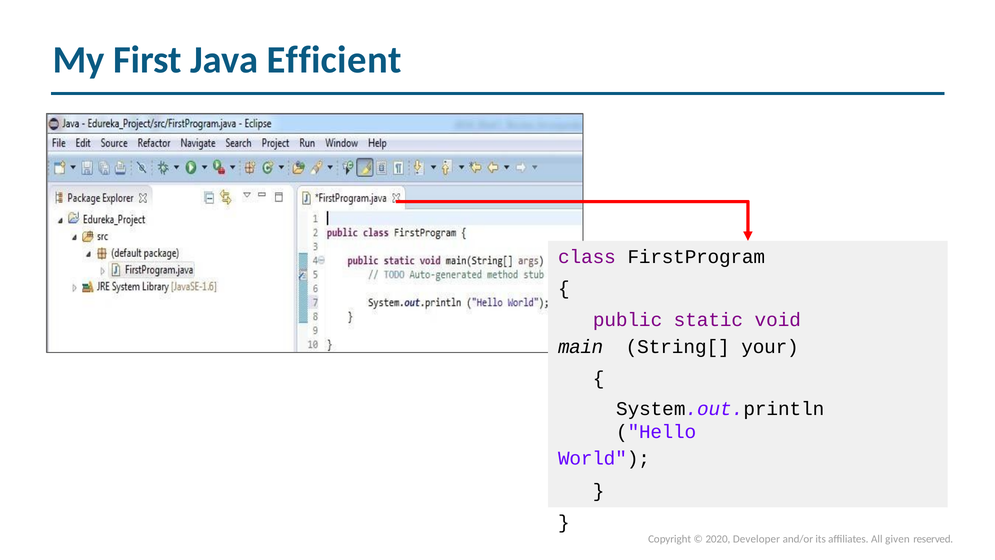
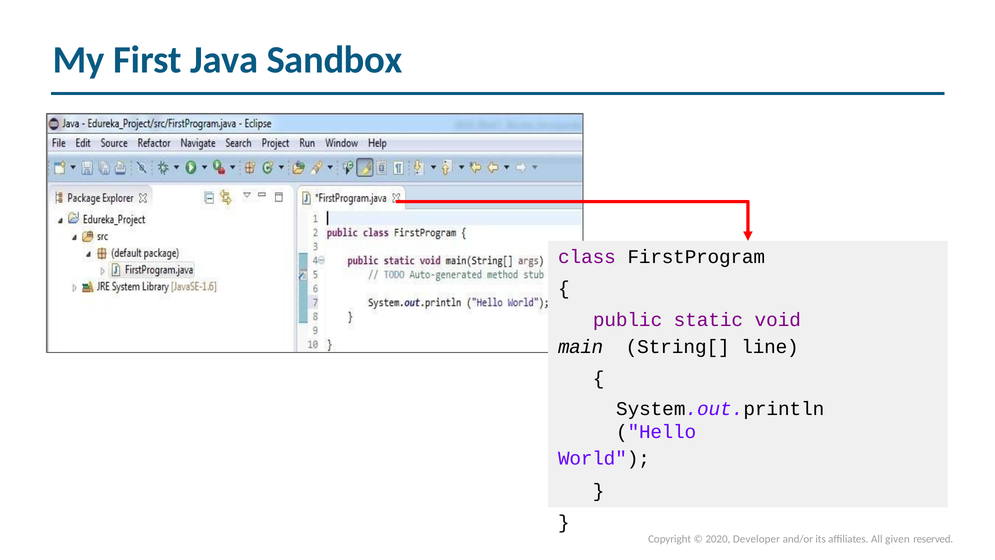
Efficient: Efficient -> Sandbox (335, 60)
your: your -> line (770, 347)
